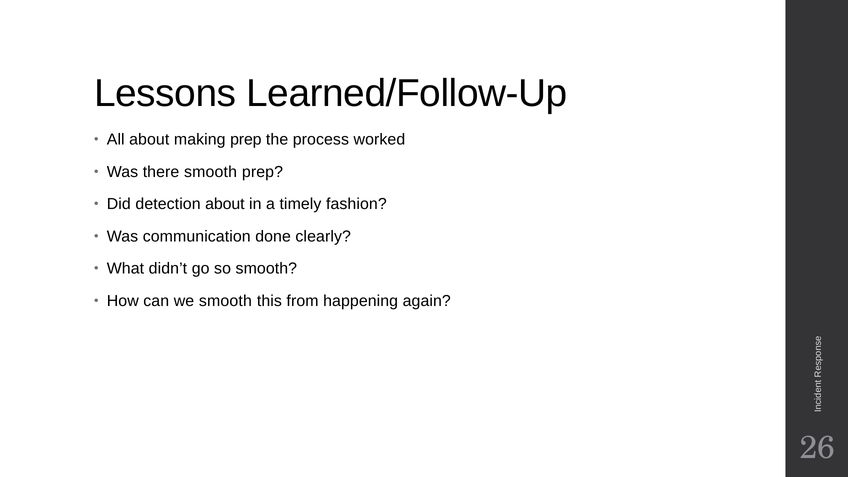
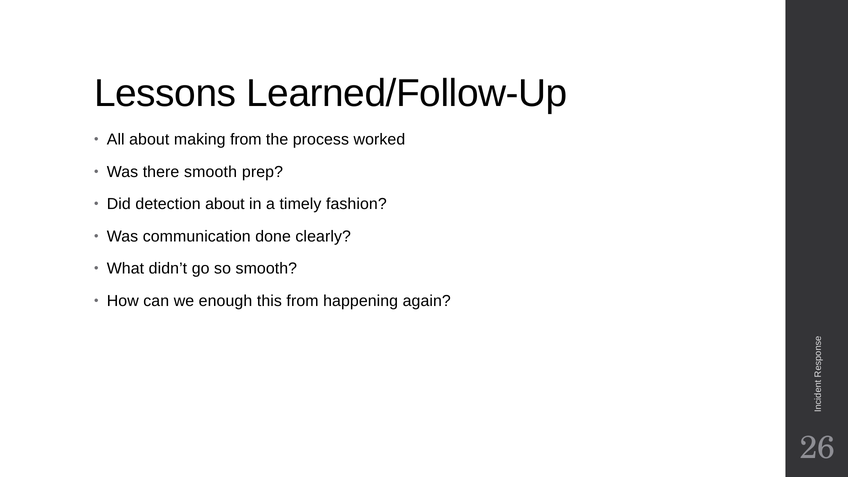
making prep: prep -> from (246, 140)
we smooth: smooth -> enough (225, 301)
